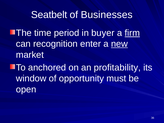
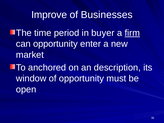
Seatbelt: Seatbelt -> Improve (49, 15)
can recognition: recognition -> opportunity (55, 44)
new underline: present -> none (119, 44)
profitability: profitability -> description (117, 68)
